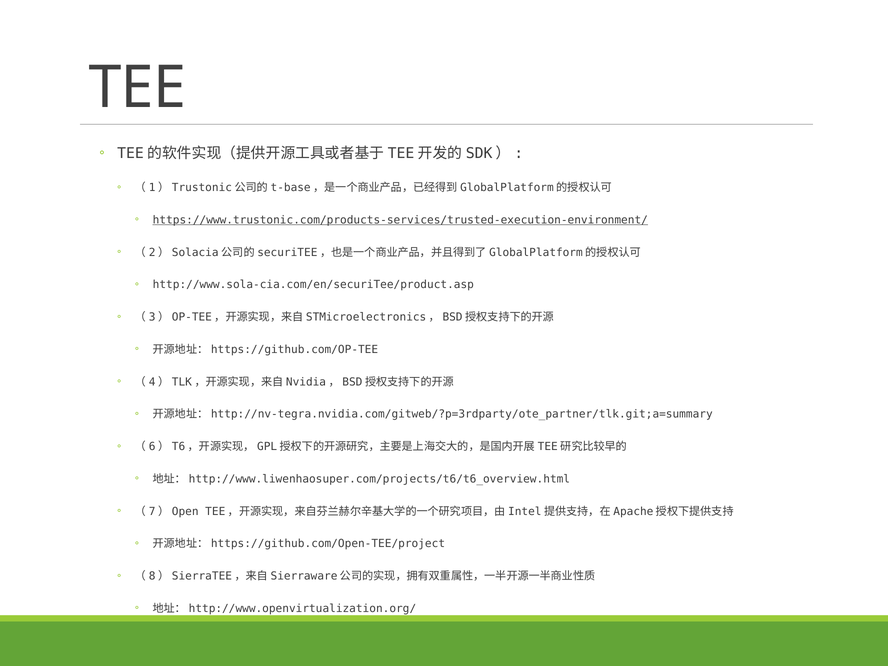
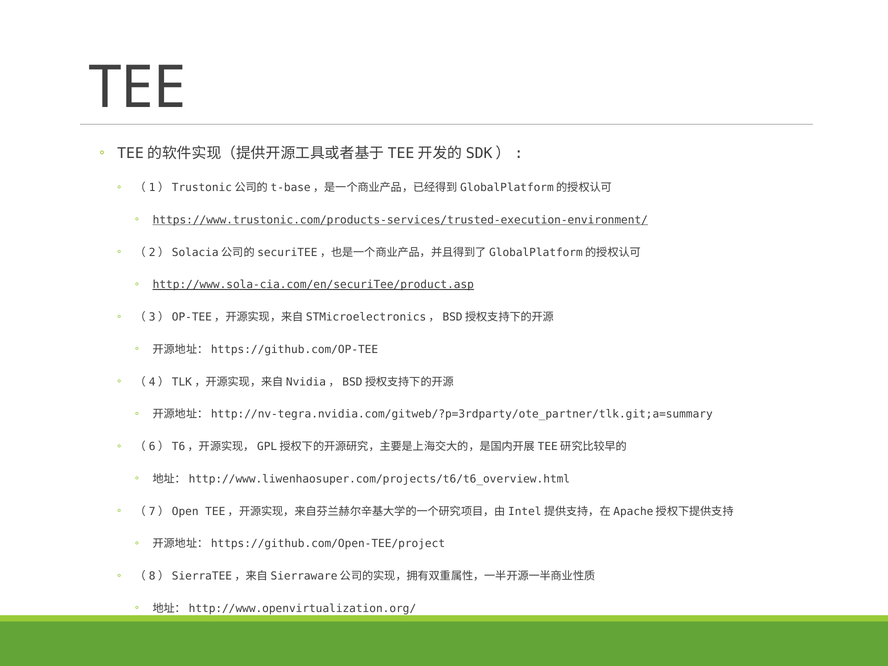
http://www.sola-cia.com/en/securiTee/product.asp underline: none -> present (313, 285)
